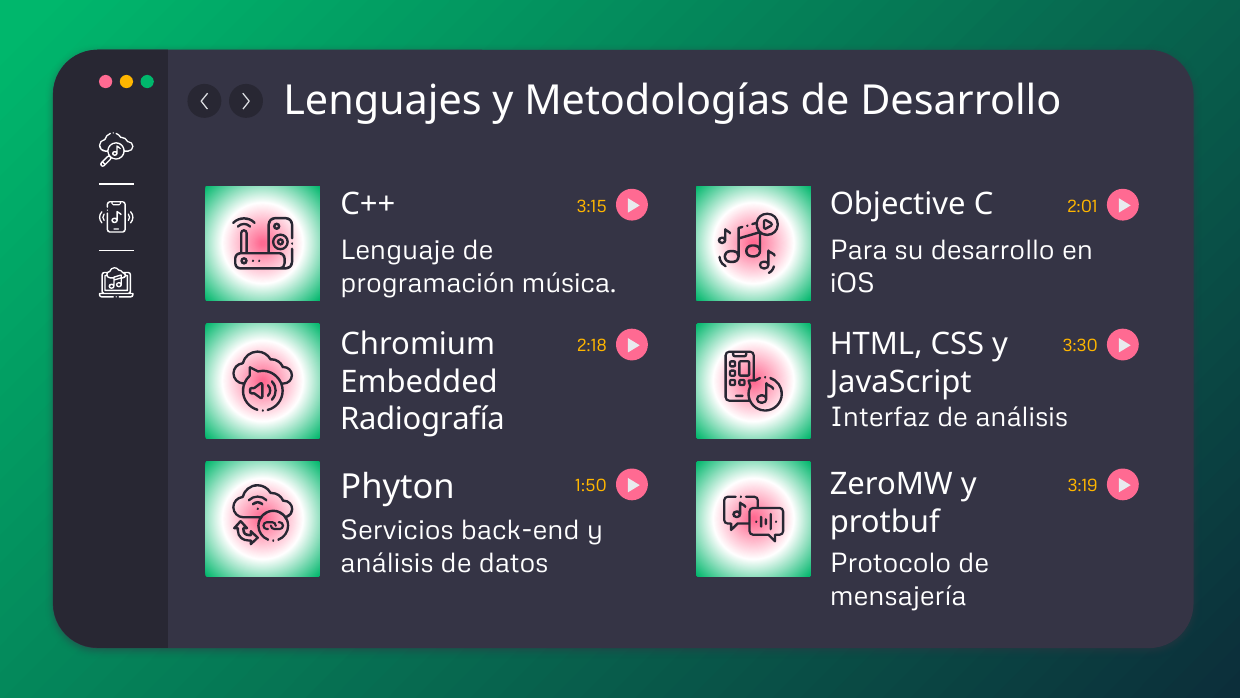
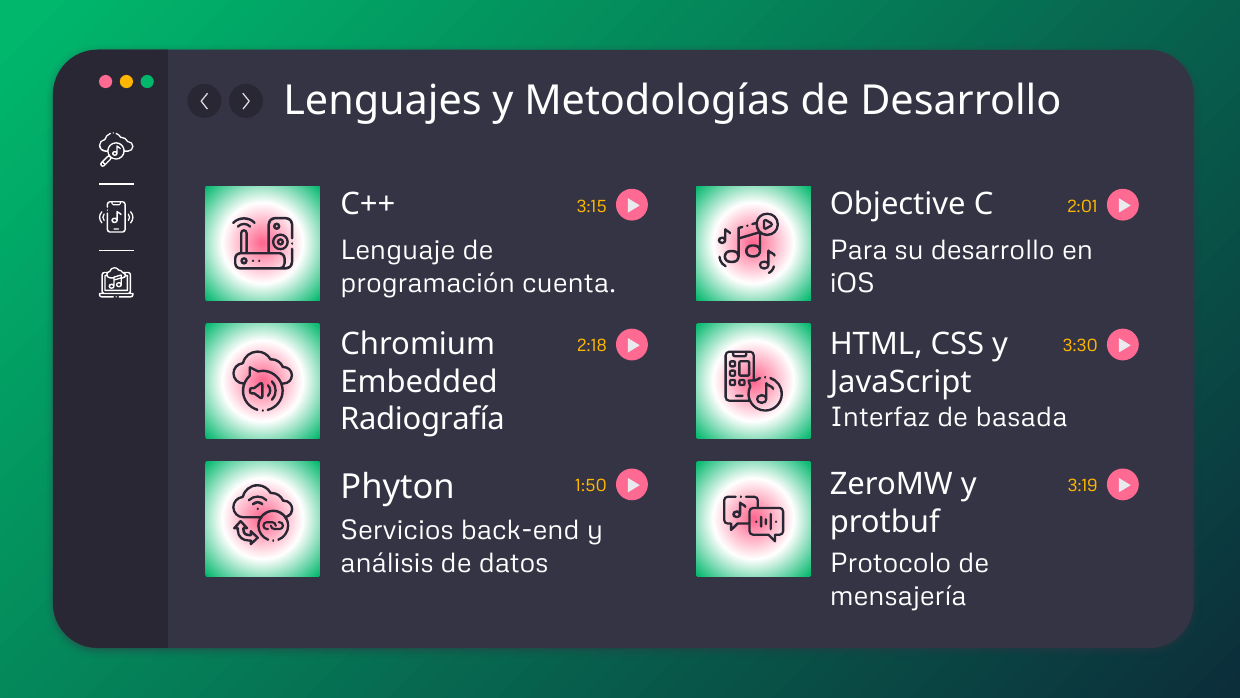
música: música -> cuenta (569, 283)
de análisis: análisis -> basada (1022, 417)
